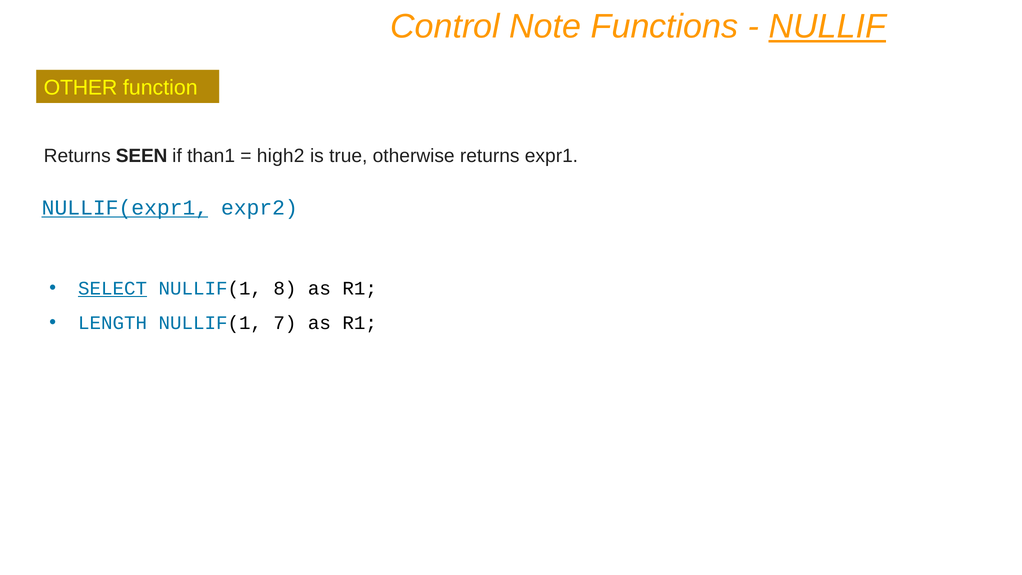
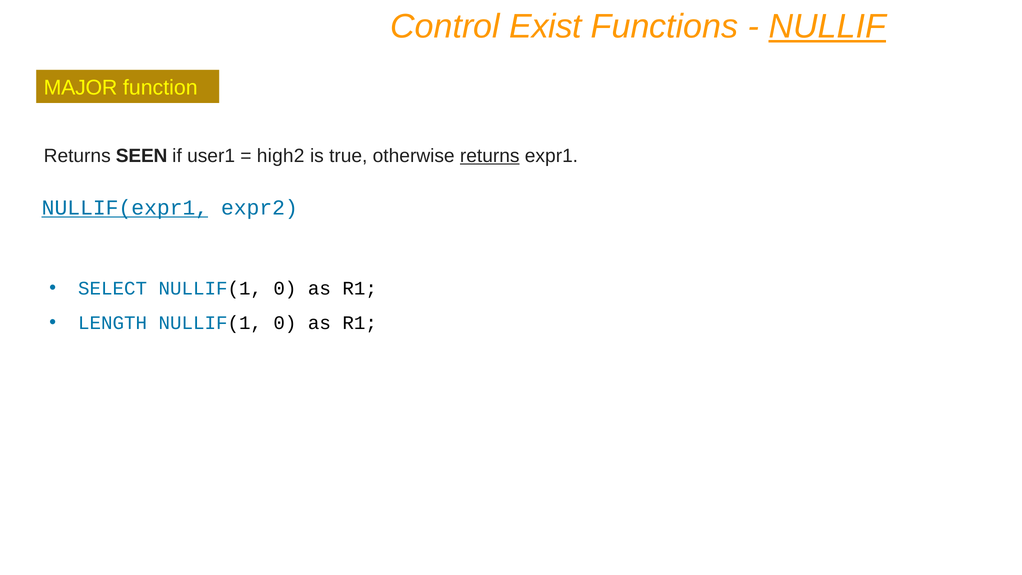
Note: Note -> Exist (545, 27)
OTHER: OTHER -> MAJOR (80, 88)
than1: than1 -> user1 (211, 156)
returns underline: none -> present (490, 156)
SELECT underline: present -> none (113, 288)
8: 8 -> 0 (285, 288)
7: 7 -> 0 (285, 323)
